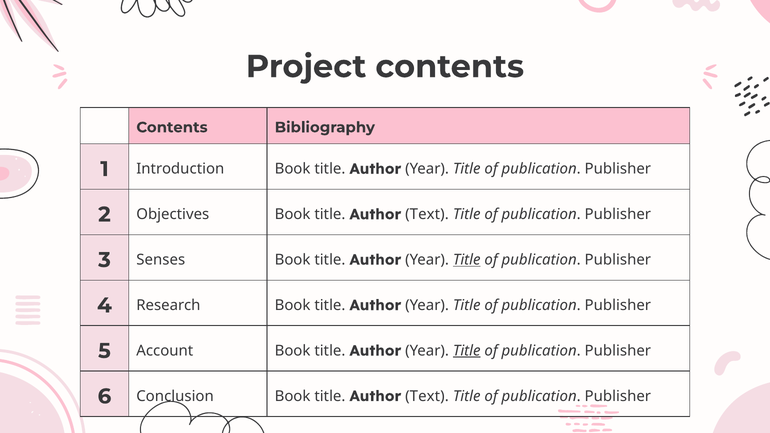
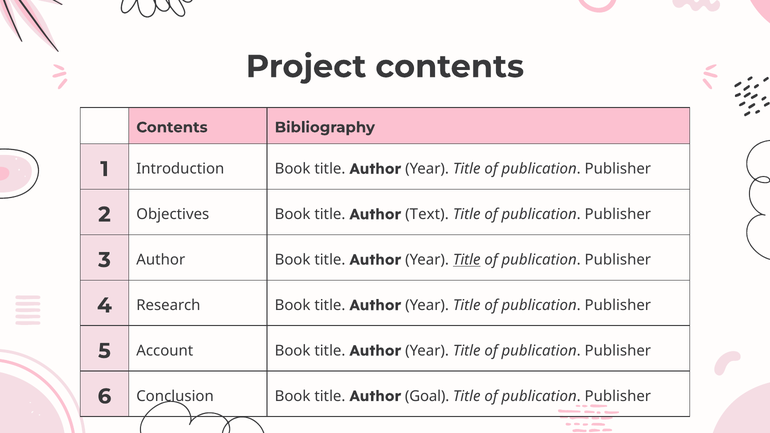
3 Senses: Senses -> Author (161, 260)
Title underline: present -> none (467, 351)
Text: Text -> Goal (427, 396)
